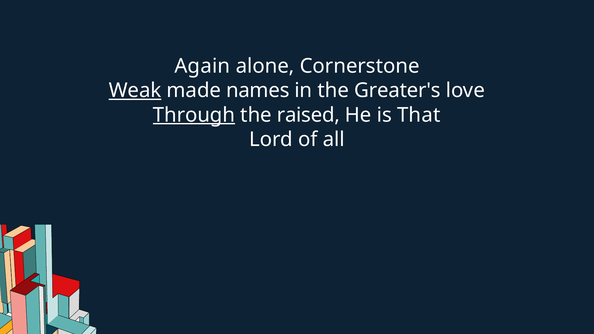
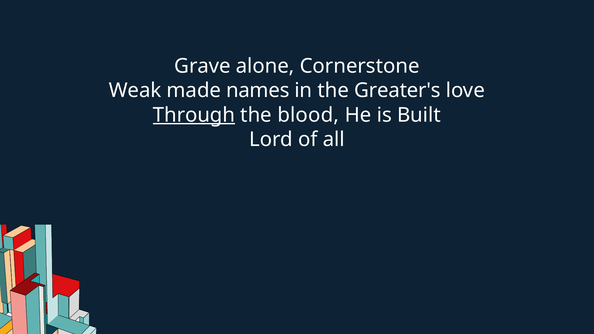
Again: Again -> Grave (202, 66)
Weak underline: present -> none (135, 91)
raised: raised -> blood (308, 115)
That: That -> Built (419, 115)
